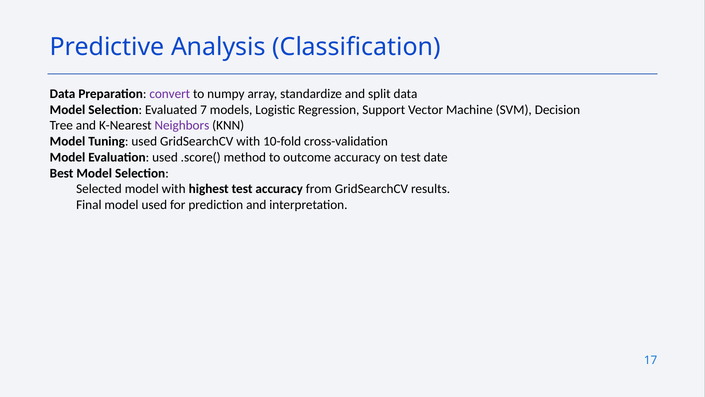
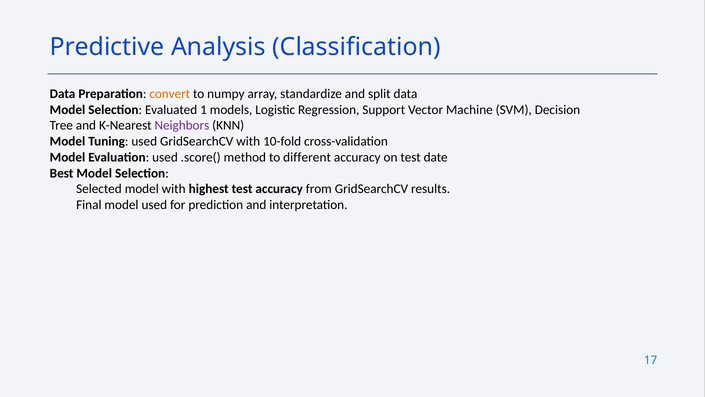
convert colour: purple -> orange (170, 94)
7: 7 -> 1 (204, 110)
outcome: outcome -> different (307, 157)
